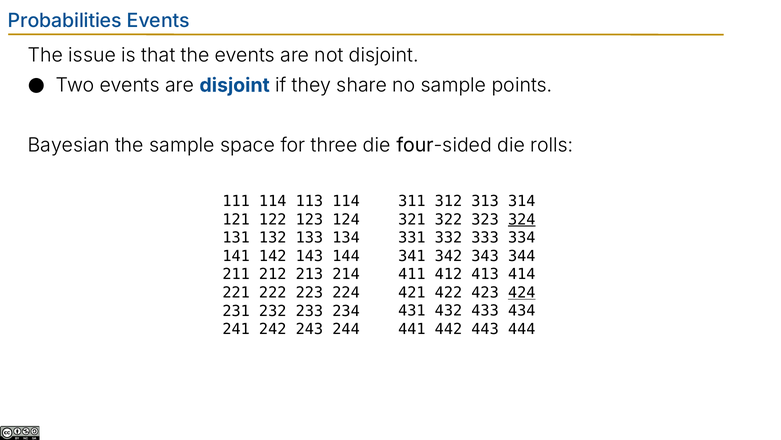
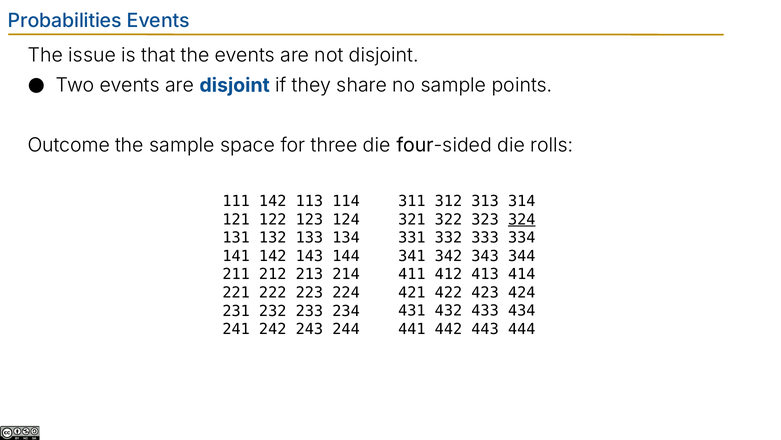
Bayesian: Bayesian -> Outcome (69, 145)
111 114: 114 -> 142 (273, 201)
424 underline: present -> none (522, 292)
